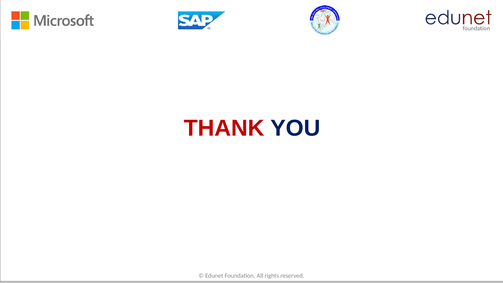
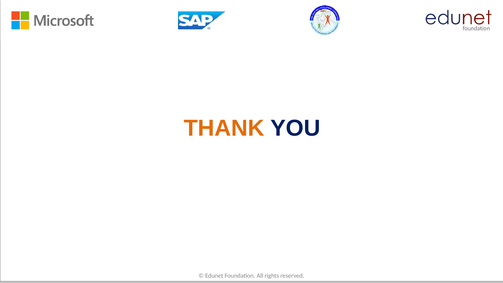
THANK colour: red -> orange (224, 128)
